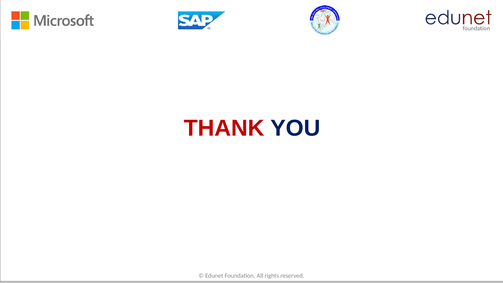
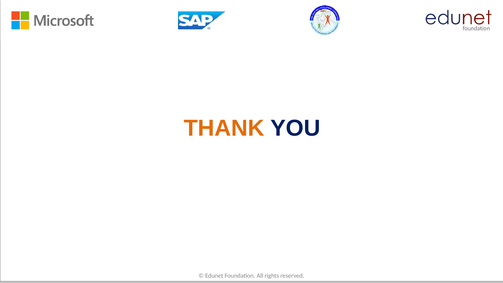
THANK colour: red -> orange (224, 128)
